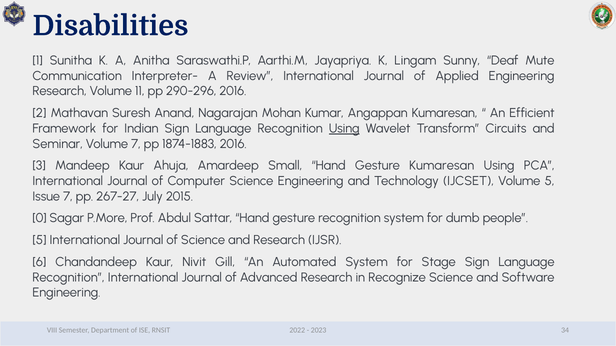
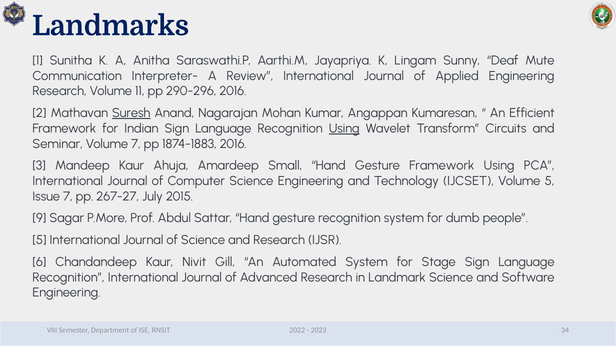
Disabilities: Disabilities -> Landmarks (111, 26)
Suresh underline: none -> present (131, 113)
Gesture Kumaresan: Kumaresan -> Framework (442, 166)
0: 0 -> 9 (39, 219)
Recognize: Recognize -> Landmark (397, 278)
